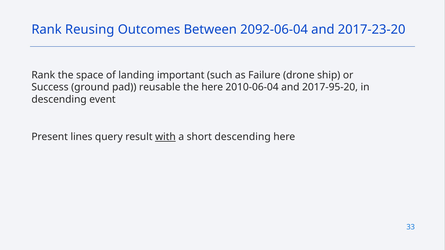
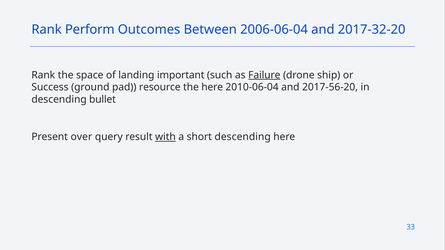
Reusing: Reusing -> Perform (90, 30)
2092-06-04: 2092-06-04 -> 2006-06-04 (274, 30)
2017-23-20: 2017-23-20 -> 2017-32-20 (372, 30)
Failure underline: none -> present (264, 75)
reusable: reusable -> resource (160, 87)
2017-95-20: 2017-95-20 -> 2017-56-20 (330, 87)
event: event -> bullet (102, 100)
lines: lines -> over (81, 137)
